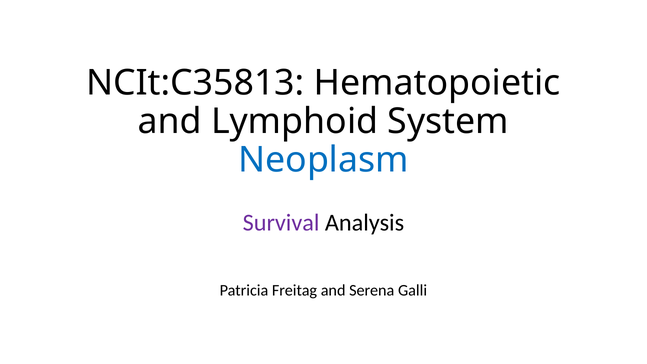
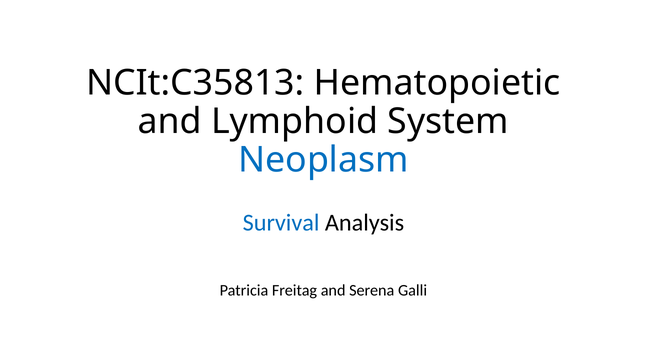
Survival colour: purple -> blue (281, 222)
